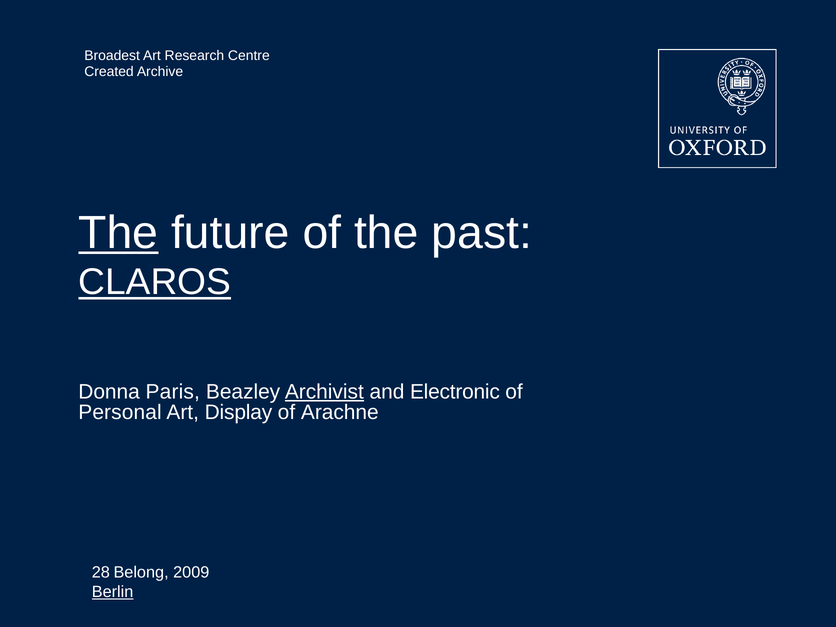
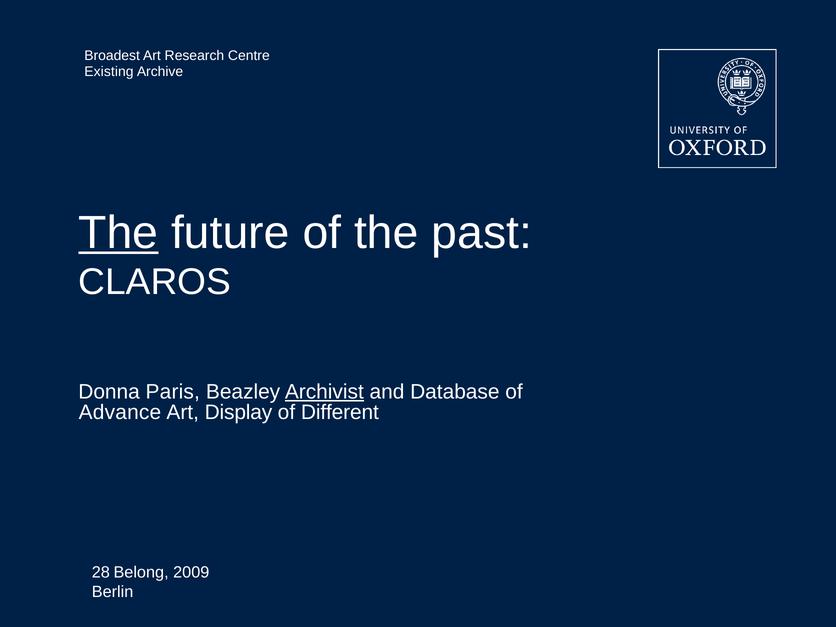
Created: Created -> Existing (109, 72)
CLAROS underline: present -> none (155, 282)
Electronic: Electronic -> Database (455, 392)
Personal: Personal -> Advance (120, 413)
Arachne: Arachne -> Different (340, 413)
Berlin underline: present -> none (113, 592)
